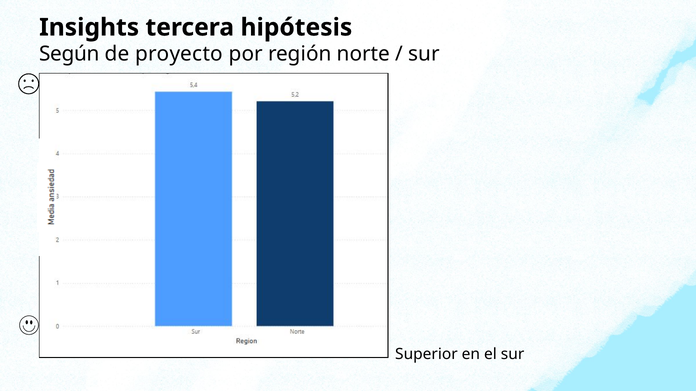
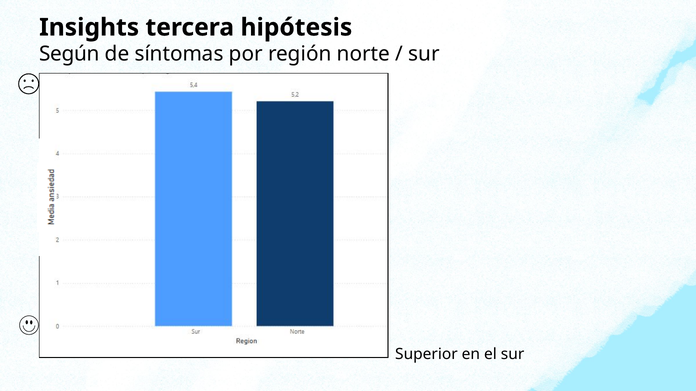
proyecto: proyecto -> síntomas (179, 54)
